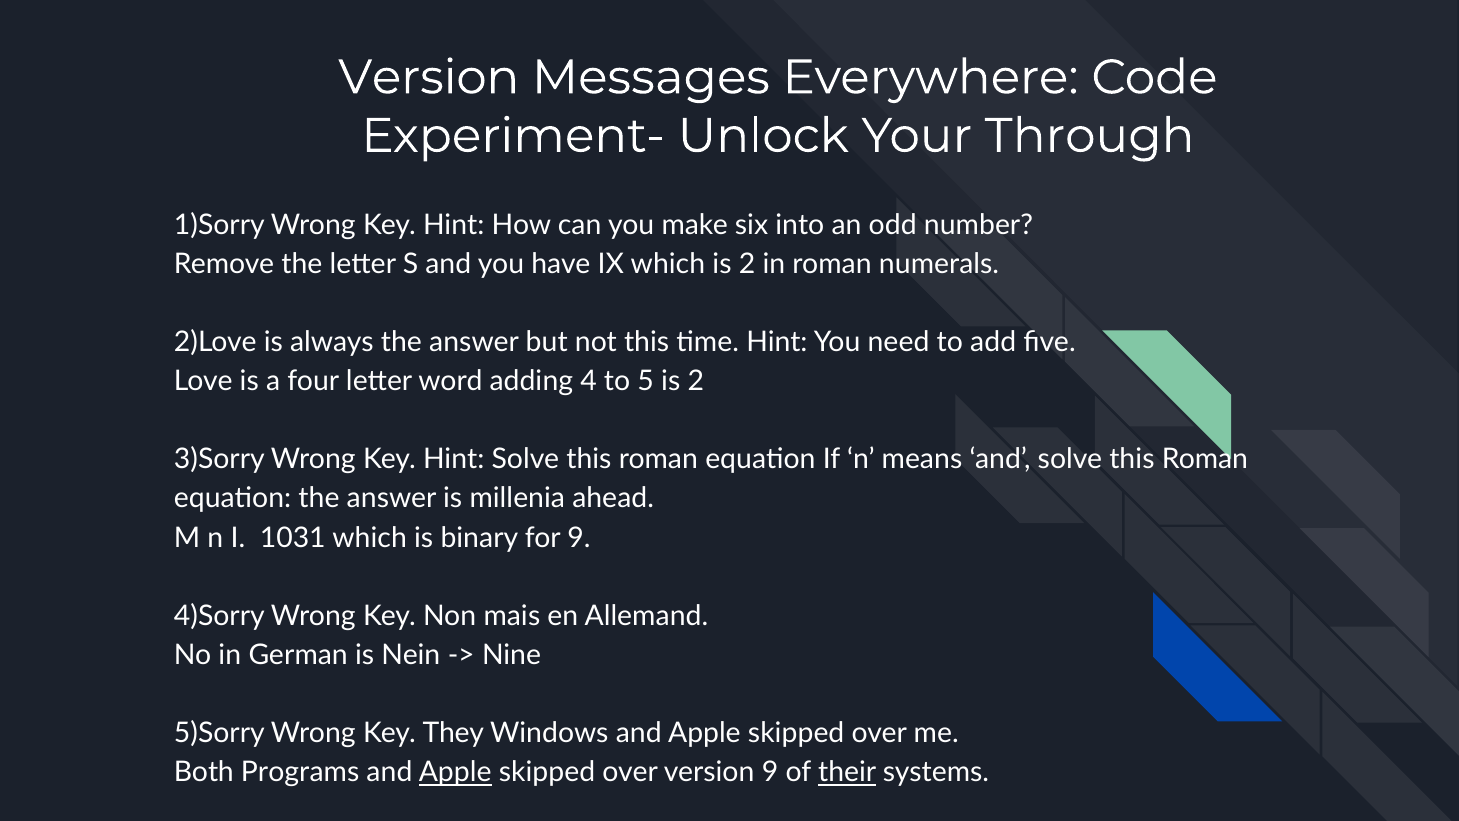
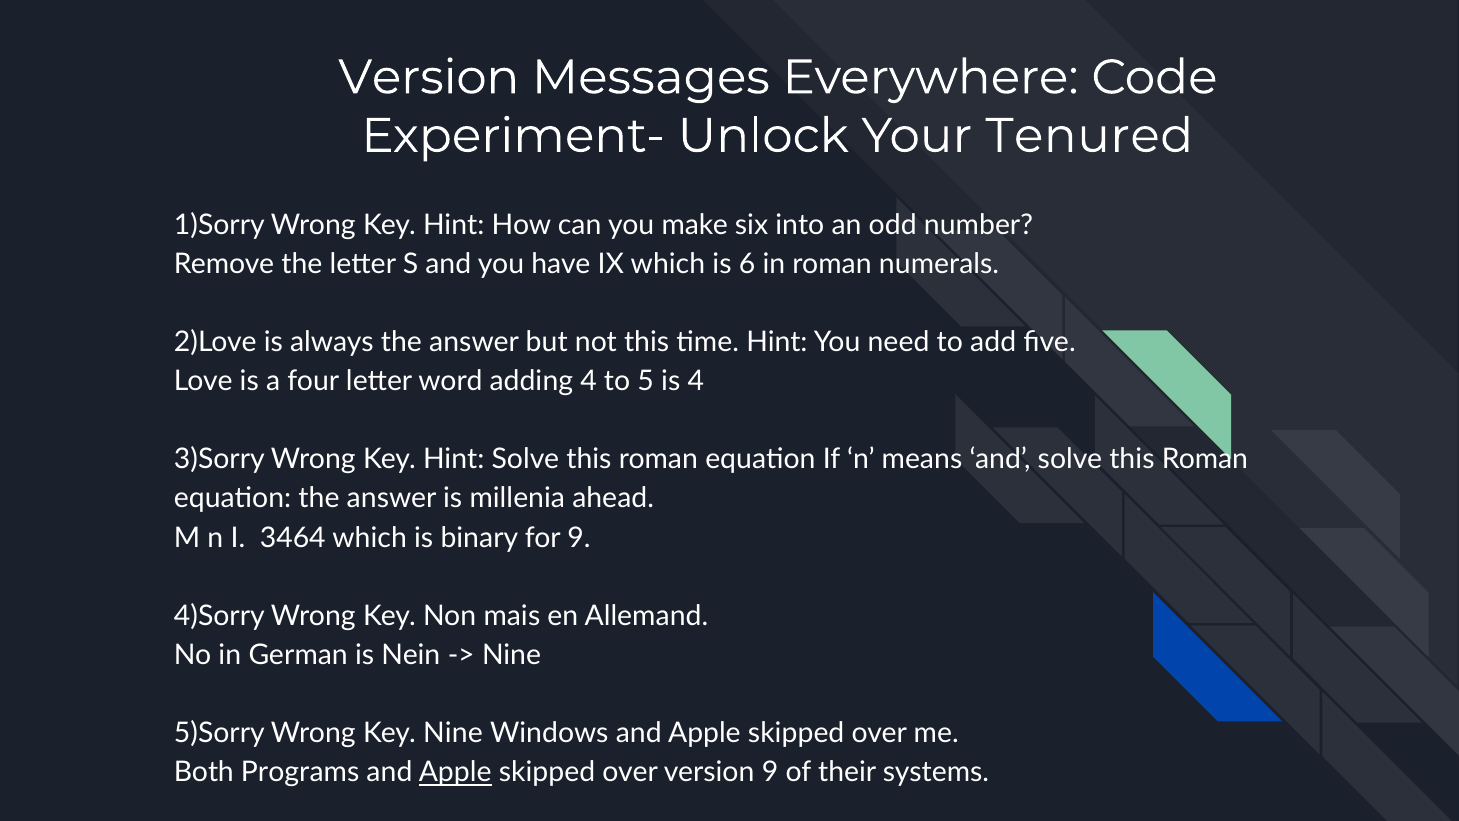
Through: Through -> Tenured (1089, 136)
which is 2: 2 -> 6 (747, 264)
5 is 2: 2 -> 4 (696, 381)
1031: 1031 -> 3464 (293, 538)
Key They: They -> Nine (453, 733)
their underline: present -> none (847, 772)
